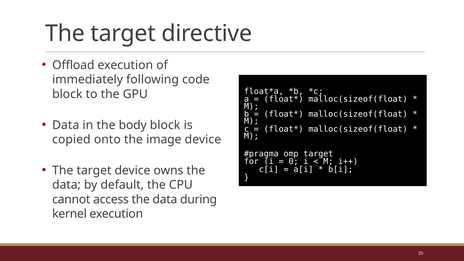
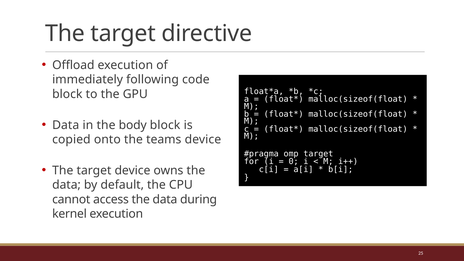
image: image -> teams (164, 140)
